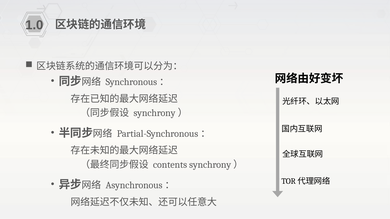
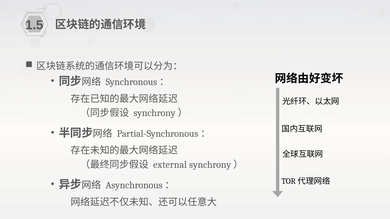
1.0: 1.0 -> 1.5 (34, 25)
contents: contents -> external (170, 165)
